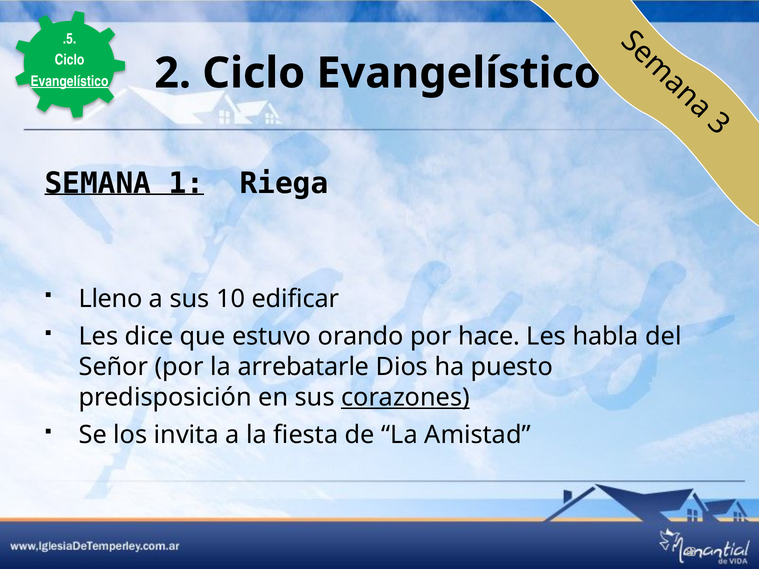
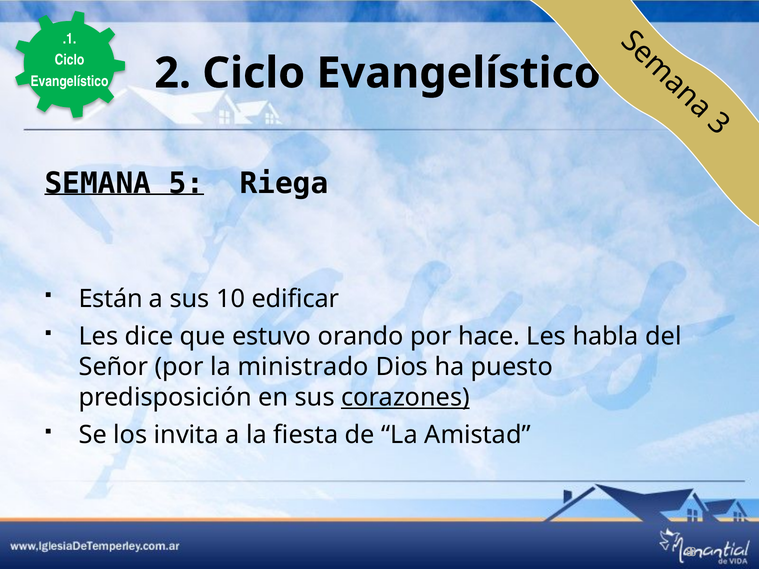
.5: .5 -> .1 (70, 39)
Evangelístico underline: present -> none (69, 81)
1: 1 -> 5 (186, 183)
Lleno: Lleno -> Están (111, 299)
arrebatarle: arrebatarle -> ministrado (303, 367)
